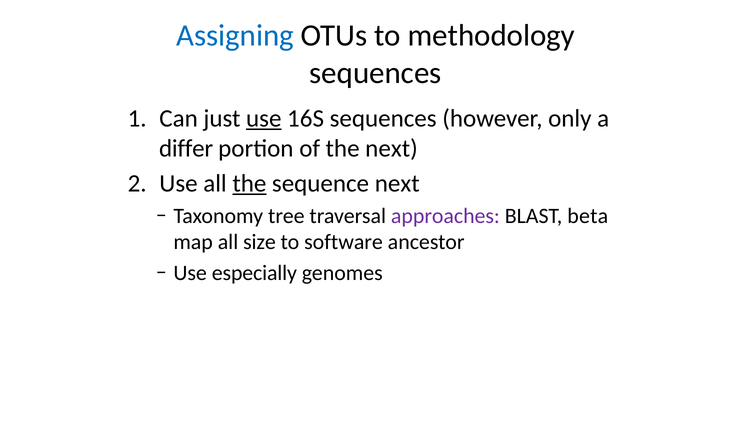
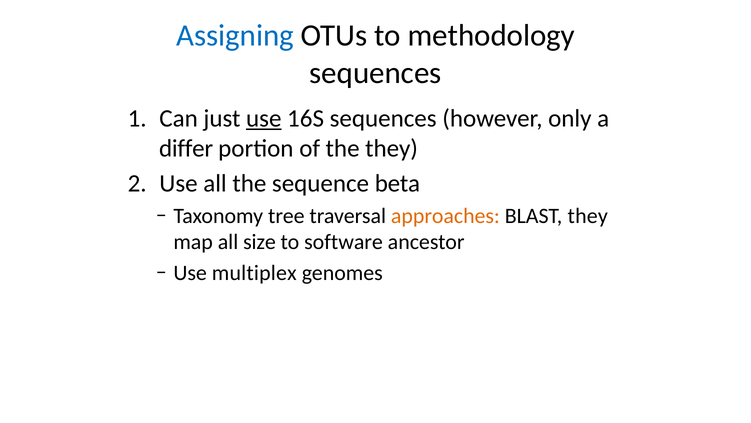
the next: next -> they (392, 148)
the underline: present -> none (249, 183)
sequence next: next -> beta (397, 183)
approaches colour: purple -> orange (445, 216)
BLAST beta: beta -> they (588, 216)
especially: especially -> multiplex (254, 273)
